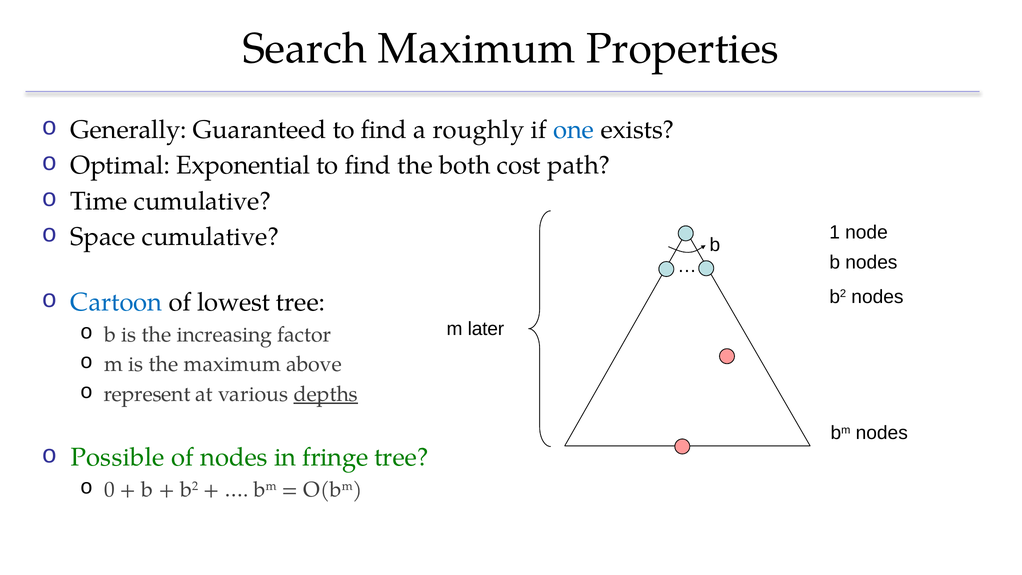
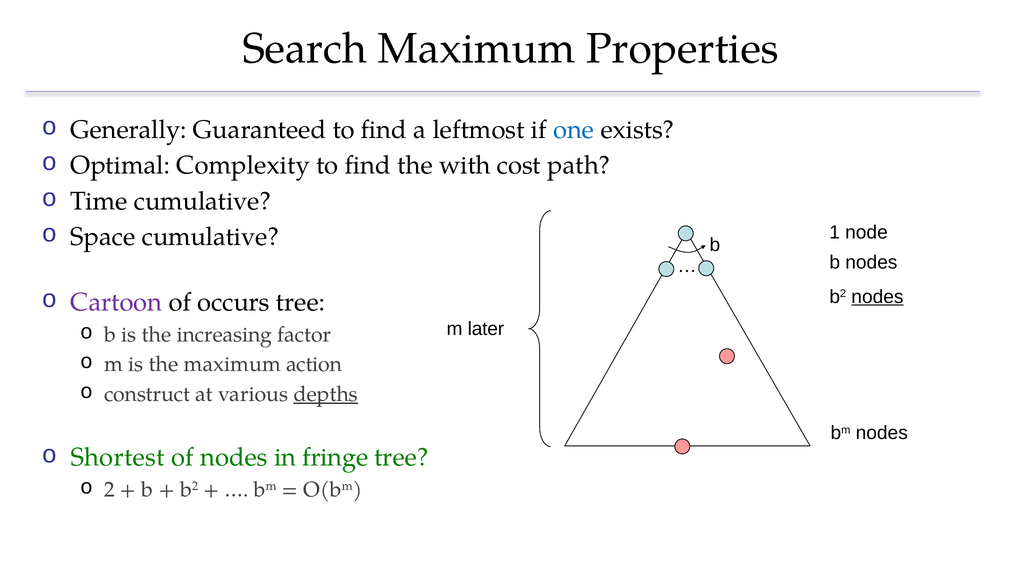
roughly: roughly -> leftmost (479, 130)
Exponential: Exponential -> Complexity (243, 165)
both: both -> with (465, 165)
nodes underline: none -> present (877, 297)
Cartoon colour: blue -> purple (116, 302)
lowest: lowest -> occurs (234, 302)
above: above -> action (314, 364)
represent: represent -> construct (147, 394)
Possible: Possible -> Shortest (118, 457)
0: 0 -> 2 (109, 489)
